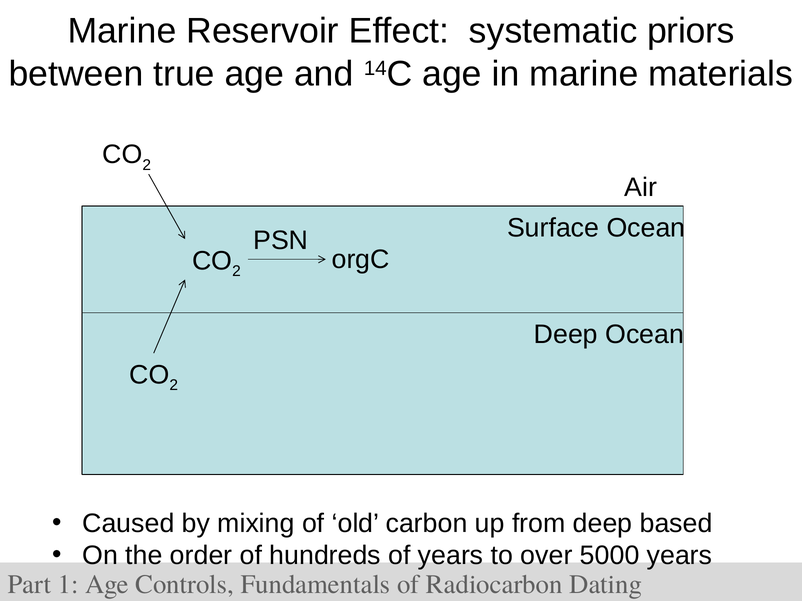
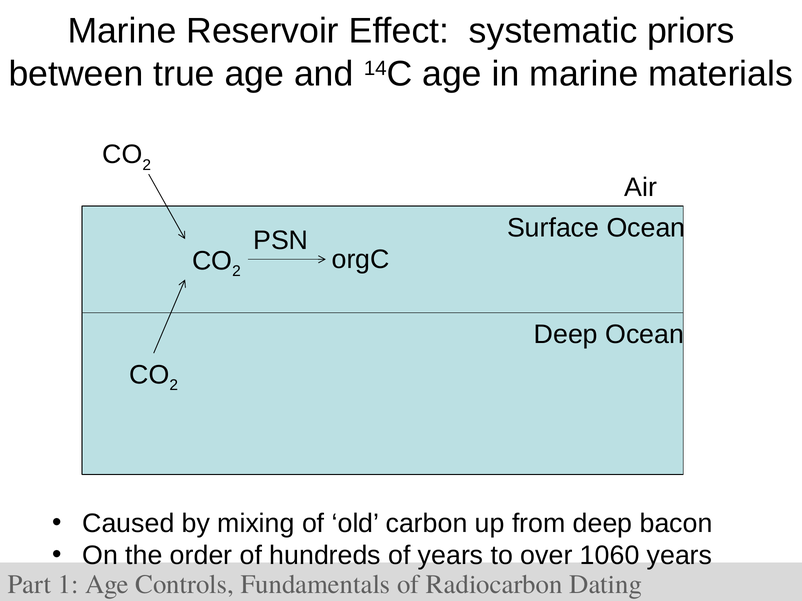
based: based -> bacon (676, 524)
5000: 5000 -> 1060 (610, 556)
